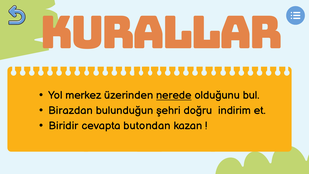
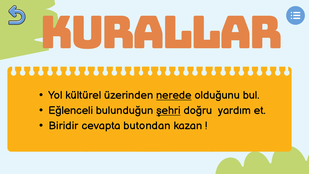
merkez: merkez -> kültürel (83, 95)
Birazdan: Birazdan -> Eğlenceli (71, 110)
şehri underline: none -> present (168, 110)
indirim: indirim -> yardım (235, 110)
